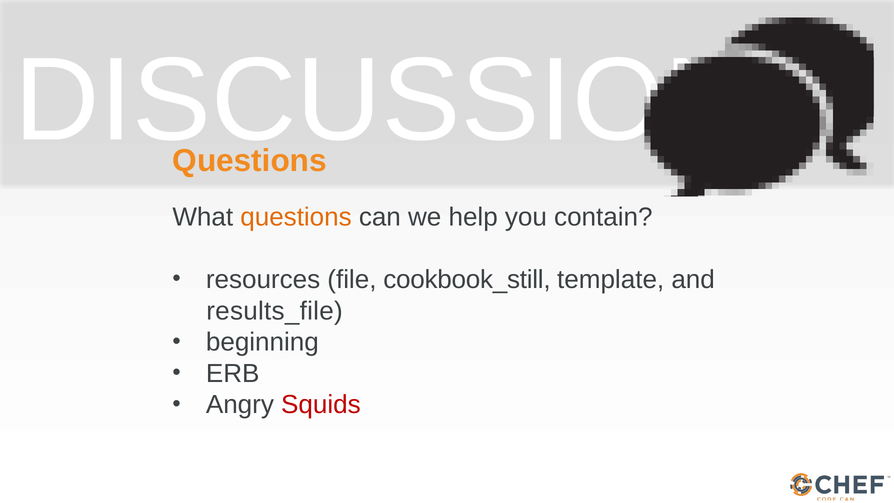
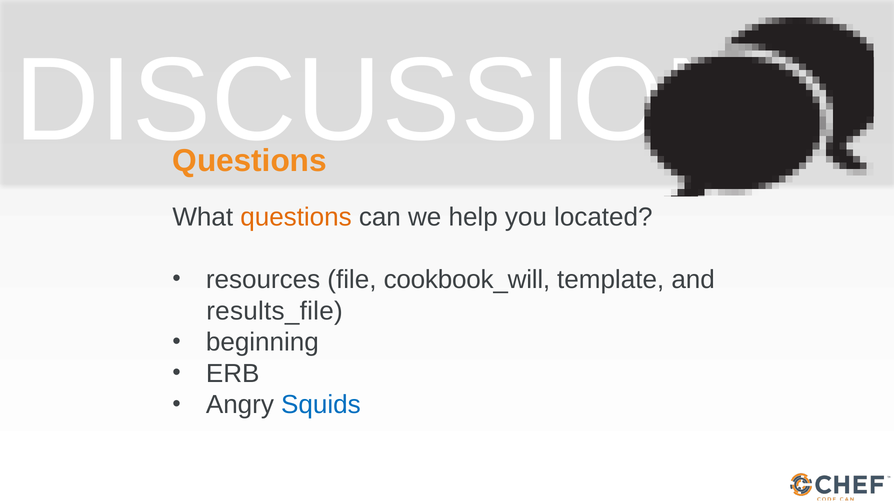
contain: contain -> located (603, 217)
cookbook_still: cookbook_still -> cookbook_will (467, 280)
Squids colour: red -> blue (321, 405)
